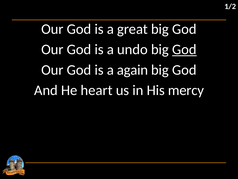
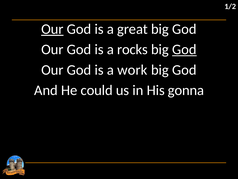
Our underline: none -> present (52, 29)
undo: undo -> rocks (132, 49)
again: again -> work (132, 70)
heart: heart -> could (97, 90)
mercy: mercy -> gonna (186, 90)
